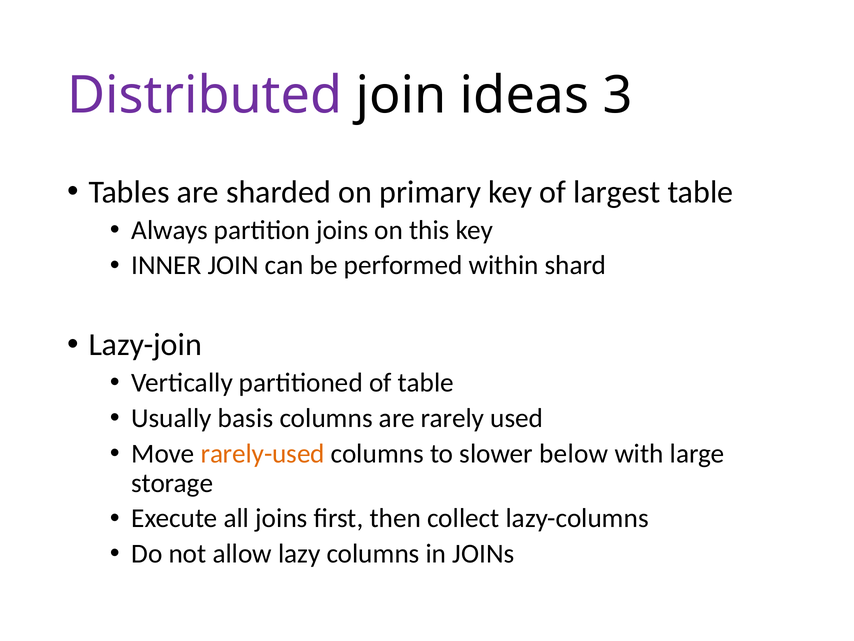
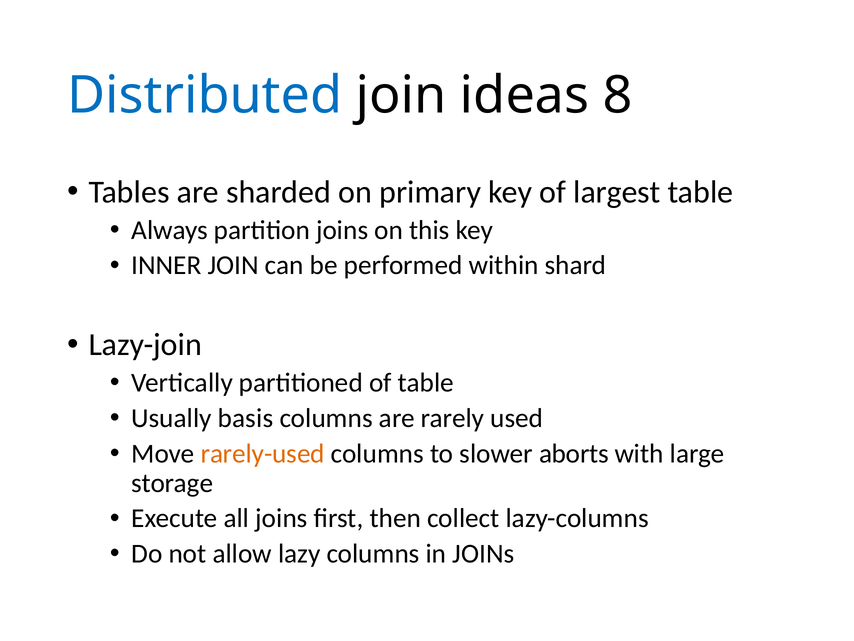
Distributed colour: purple -> blue (205, 96)
3: 3 -> 8 (618, 96)
below: below -> aborts (574, 453)
